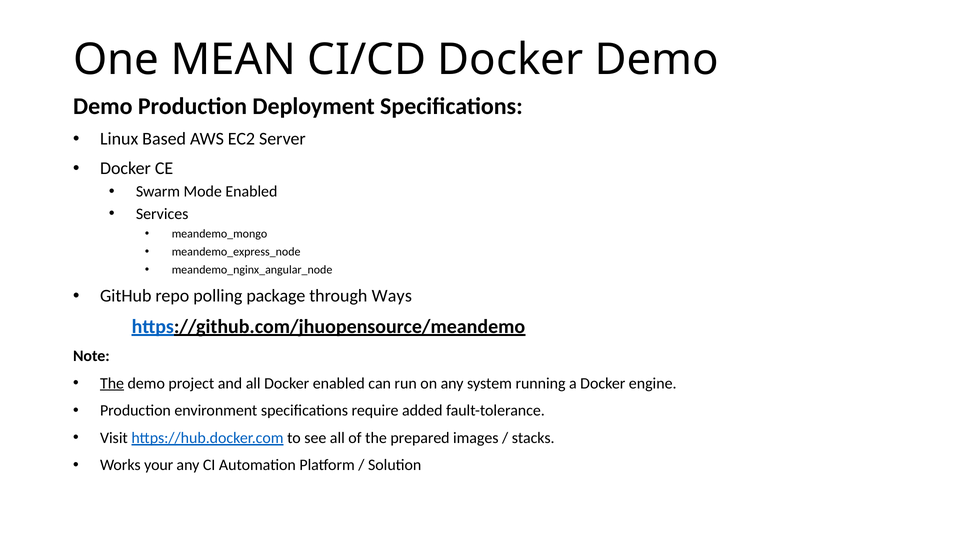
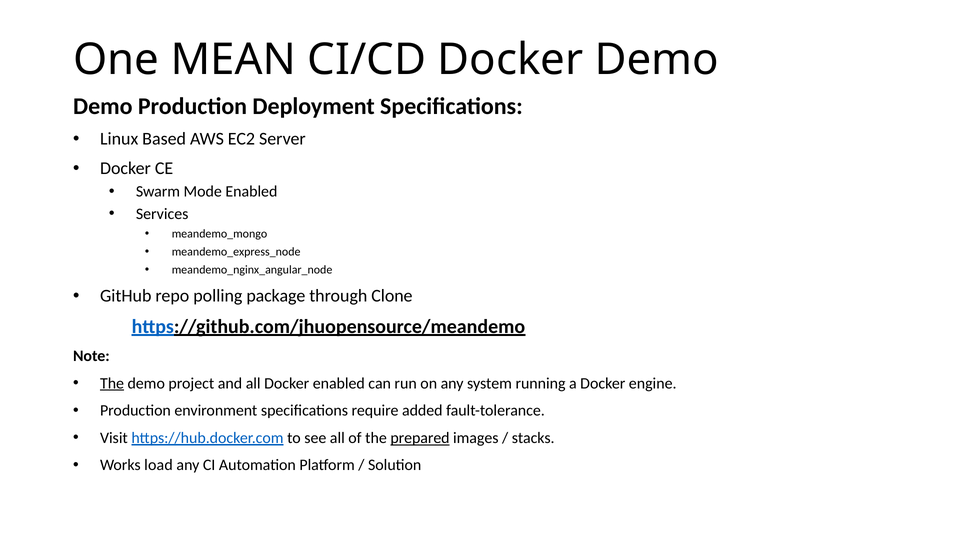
Ways: Ways -> Clone (392, 295)
prepared underline: none -> present (420, 437)
your: your -> load (159, 465)
